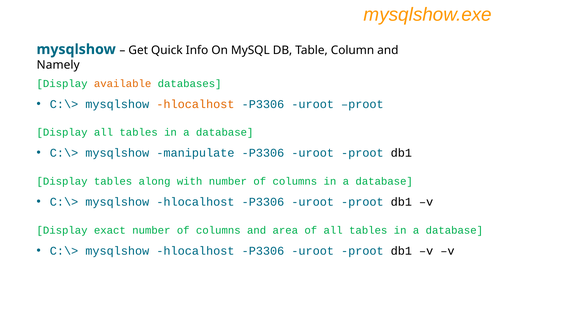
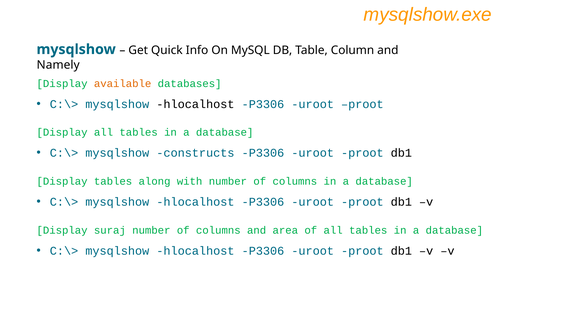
hlocalhost colour: orange -> black (195, 104)
manipulate: manipulate -> constructs (195, 153)
exact: exact -> suraj (110, 230)
